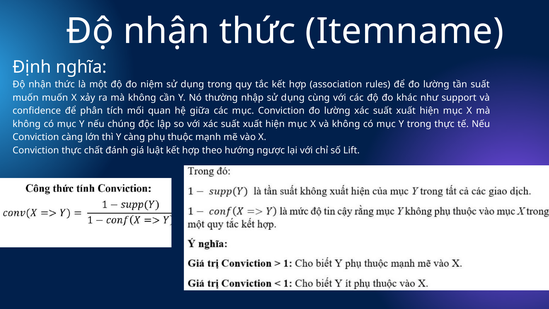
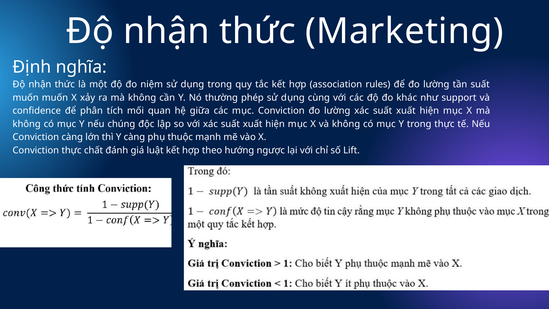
Itemname: Itemname -> Marketing (404, 31)
nhập: nhập -> phép (252, 98)
